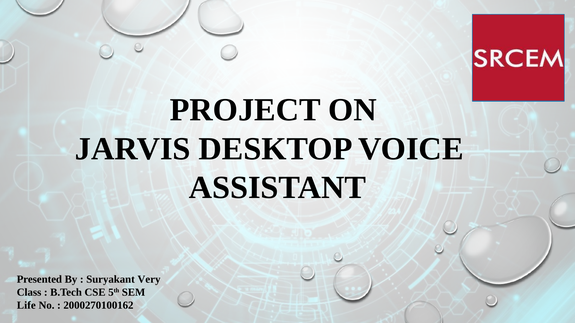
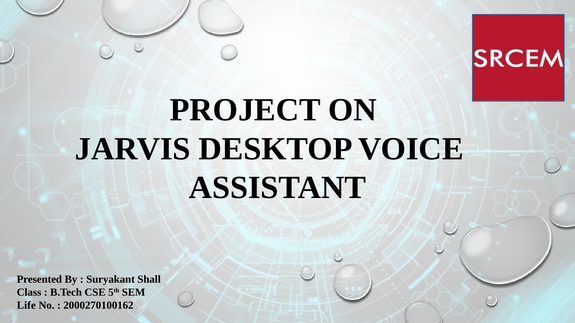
Very: Very -> Shall (149, 280)
